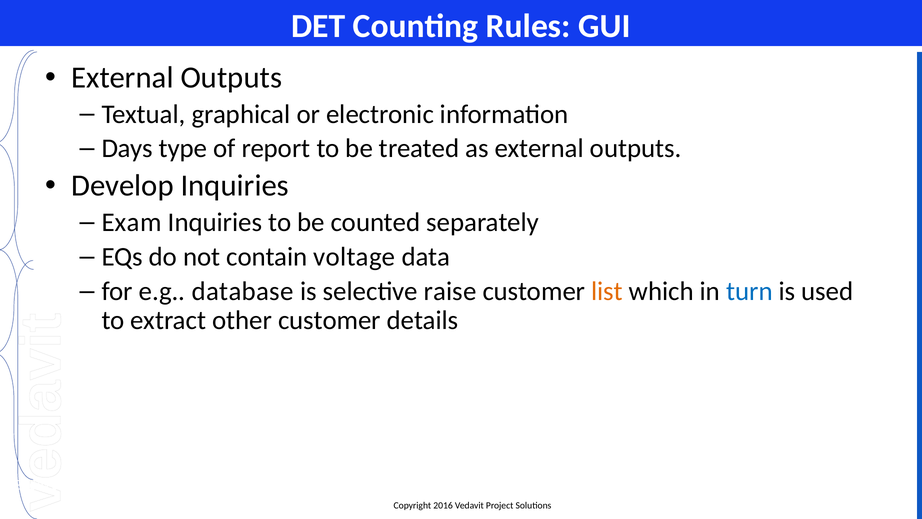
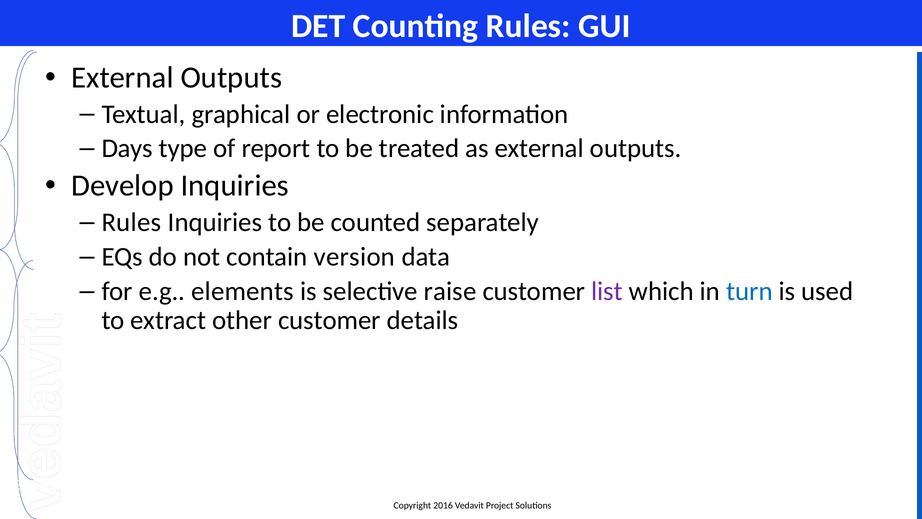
Exam: Exam -> Rules (132, 222)
voltage: voltage -> version (354, 257)
database: database -> elements (243, 291)
list colour: orange -> purple (607, 291)
